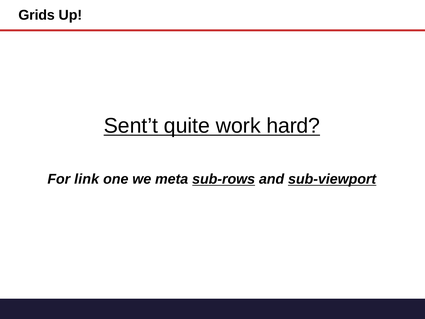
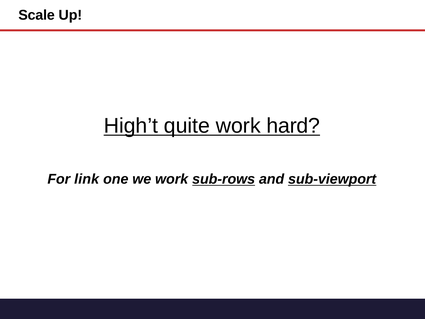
Grids: Grids -> Scale (37, 15)
Sent’t: Sent’t -> High’t (131, 126)
we meta: meta -> work (172, 179)
